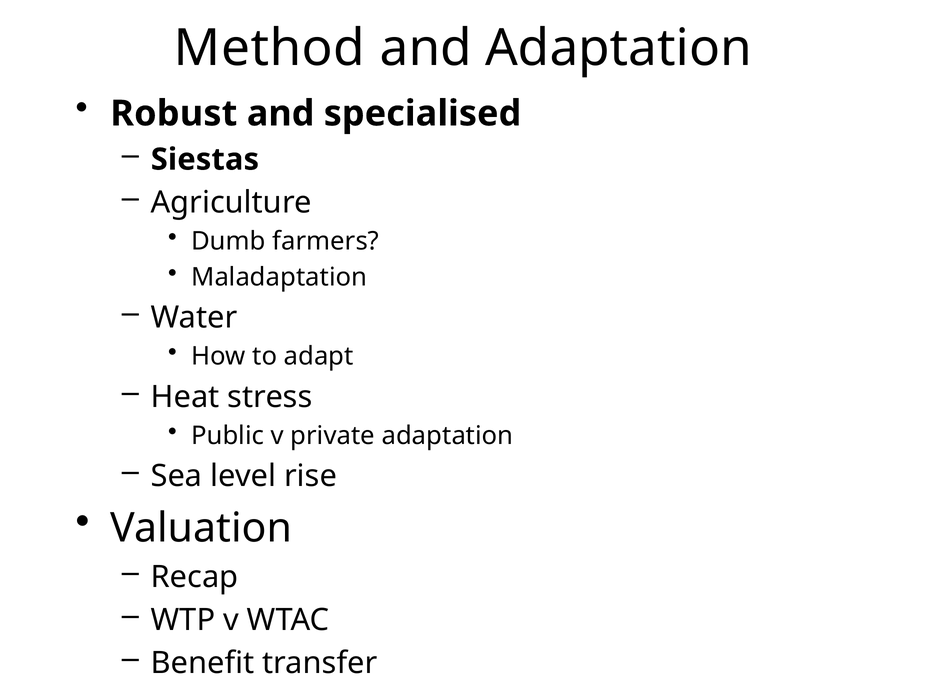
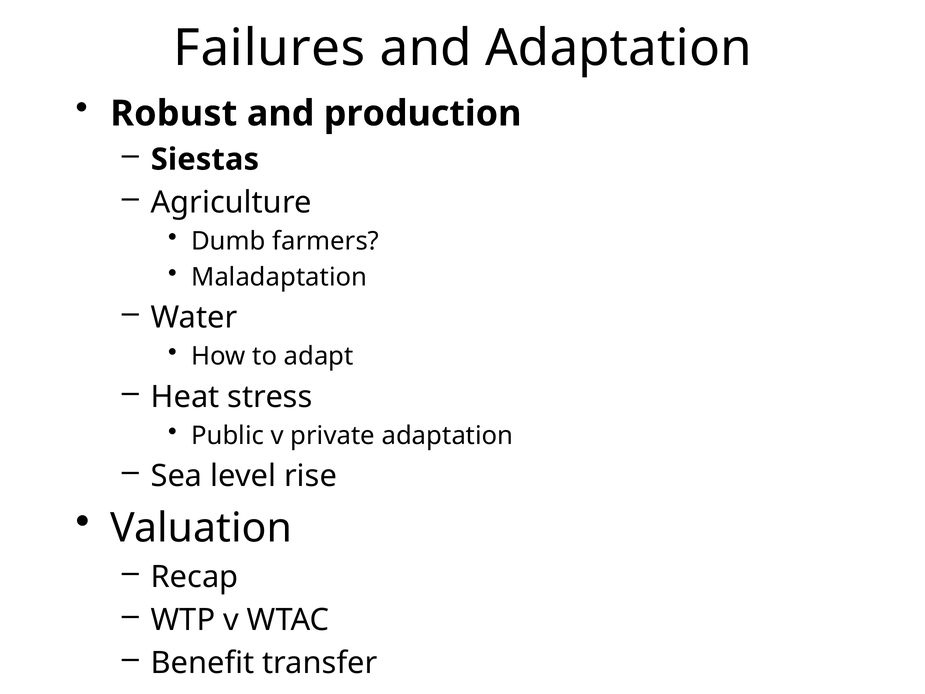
Method: Method -> Failures (269, 48)
specialised: specialised -> production (423, 114)
